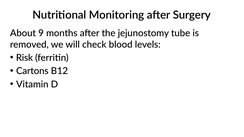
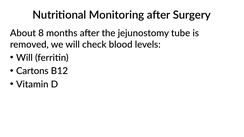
9: 9 -> 8 (41, 33)
Risk: Risk -> Will (24, 58)
